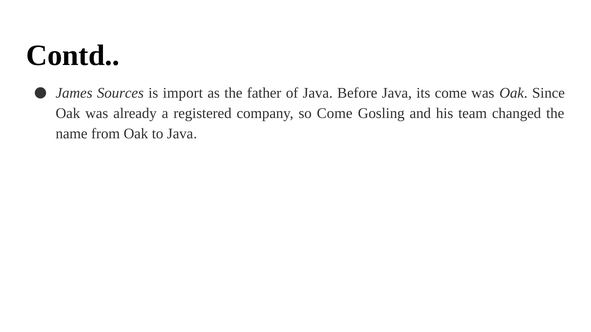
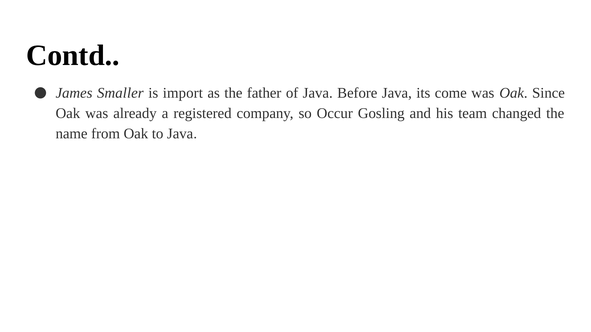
Sources: Sources -> Smaller (120, 93)
so Come: Come -> Occur (335, 113)
